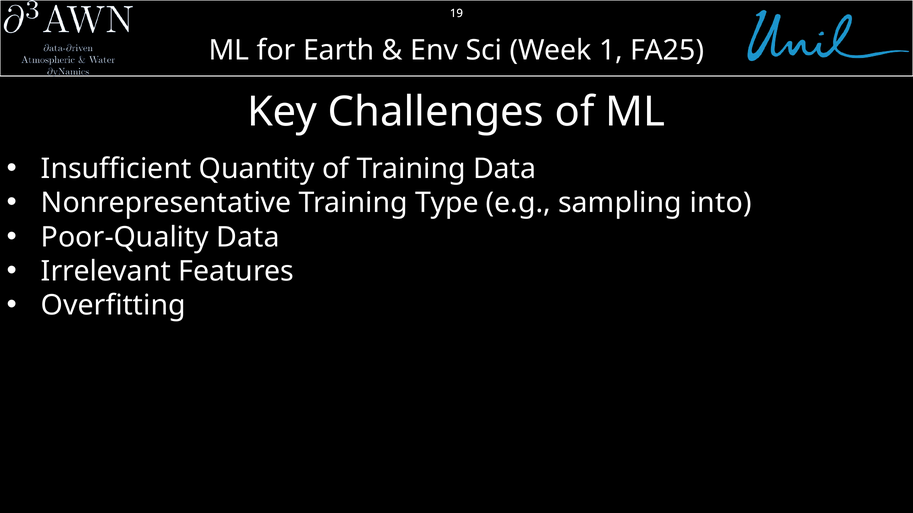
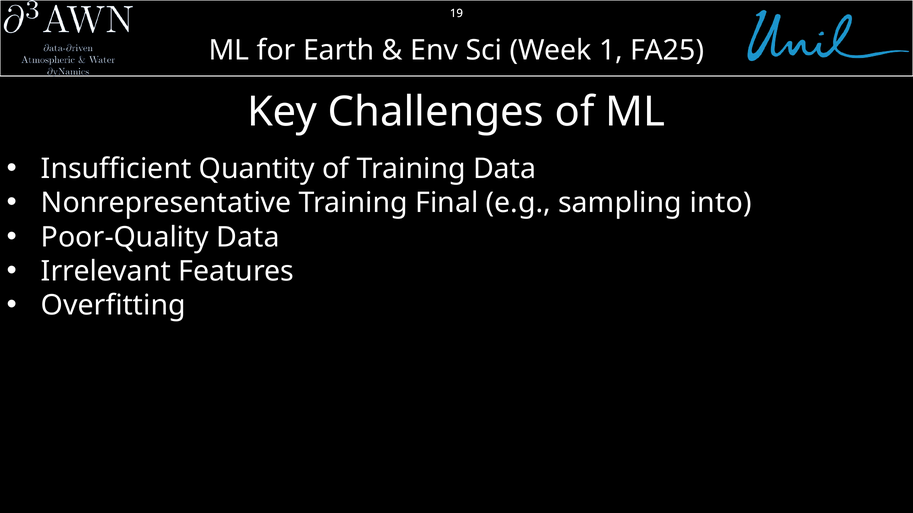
Type: Type -> Final (447, 203)
